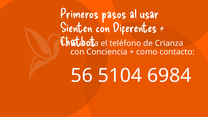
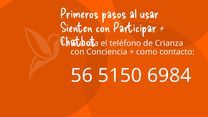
Diferentes: Diferentes -> Participar (135, 28)
5104: 5104 -> 5150 (120, 75)
